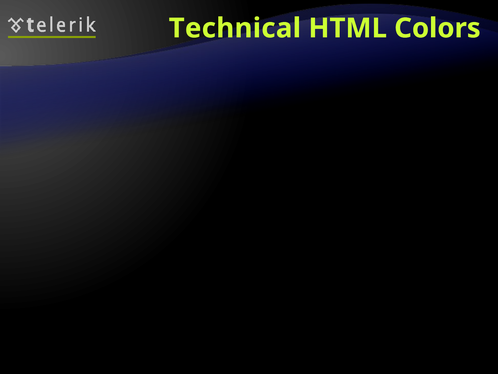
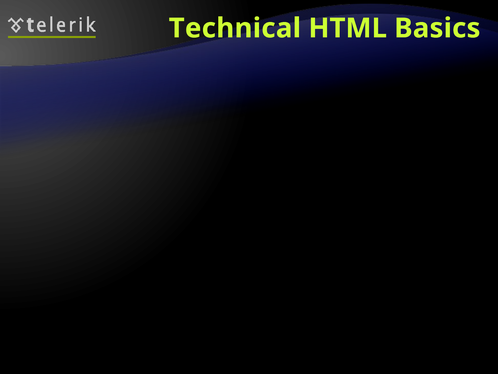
Colors: Colors -> Basics (437, 28)
